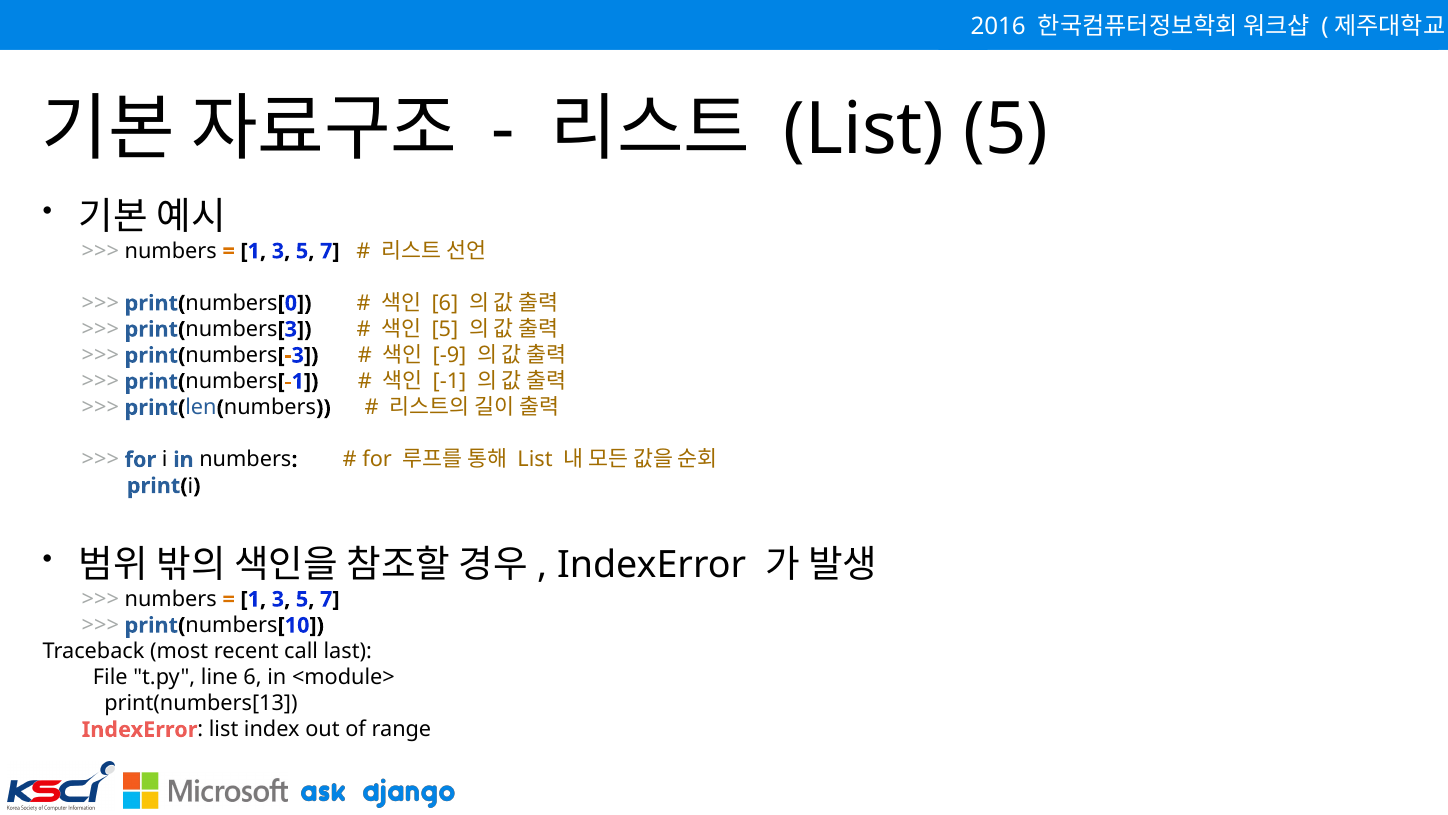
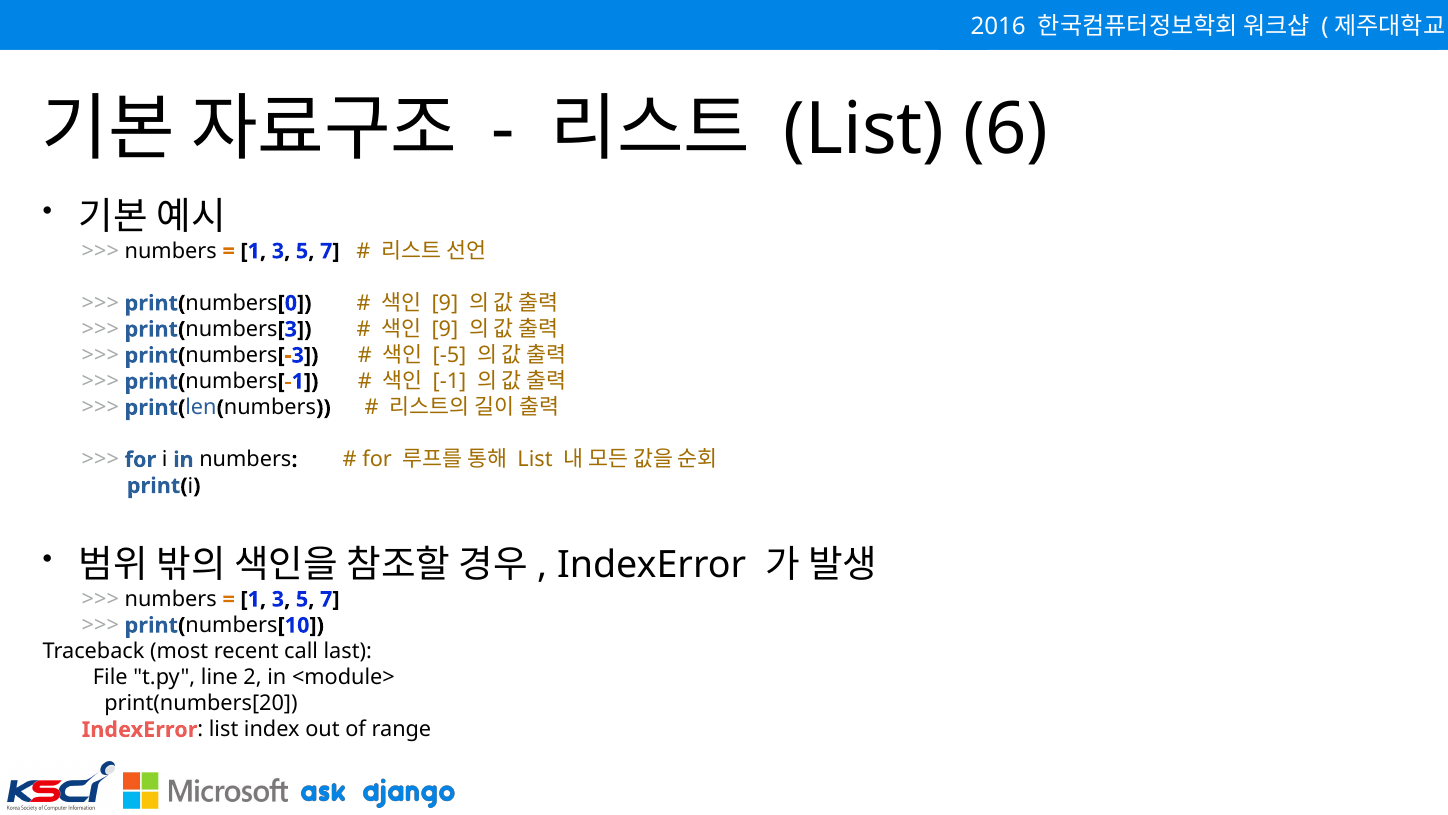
List 5: 5 -> 6 (1006, 129)
6: 6 -> 9 (445, 303)
5: 5 -> 9 (445, 329)
-9: -9 -> -5 (450, 355)
line 6: 6 -> 2 (253, 677)
print(numbers[13: print(numbers[13 -> print(numbers[20 (201, 703)
